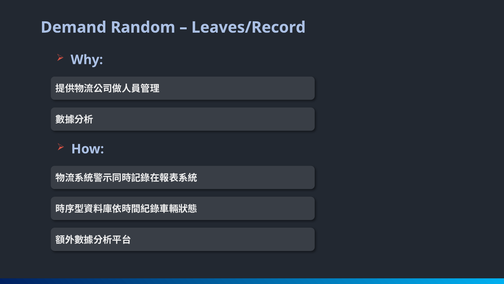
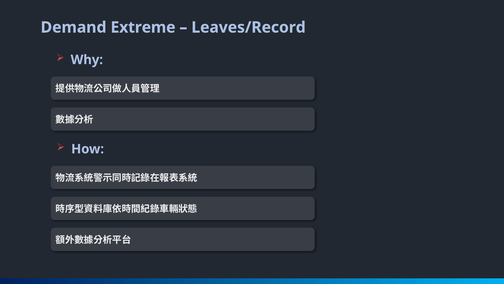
Random: Random -> Extreme (143, 27)
